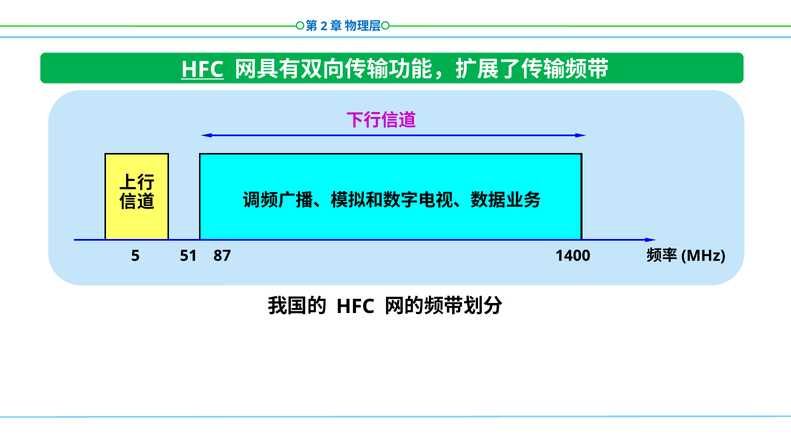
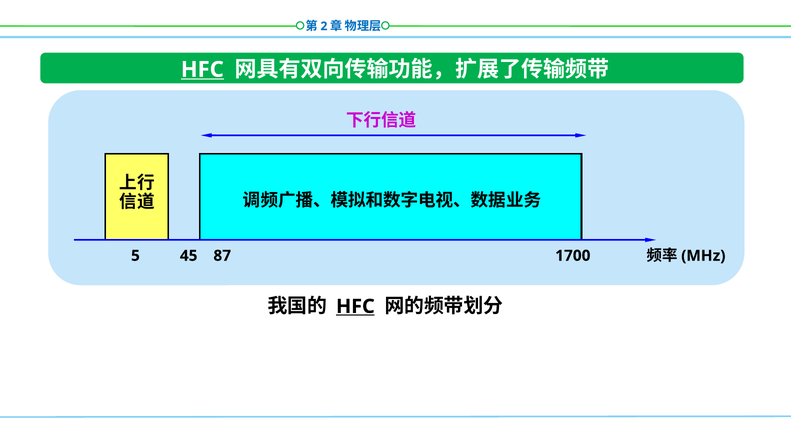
51: 51 -> 45 (189, 256)
1400: 1400 -> 1700 (573, 256)
HFC underline: none -> present (355, 306)
